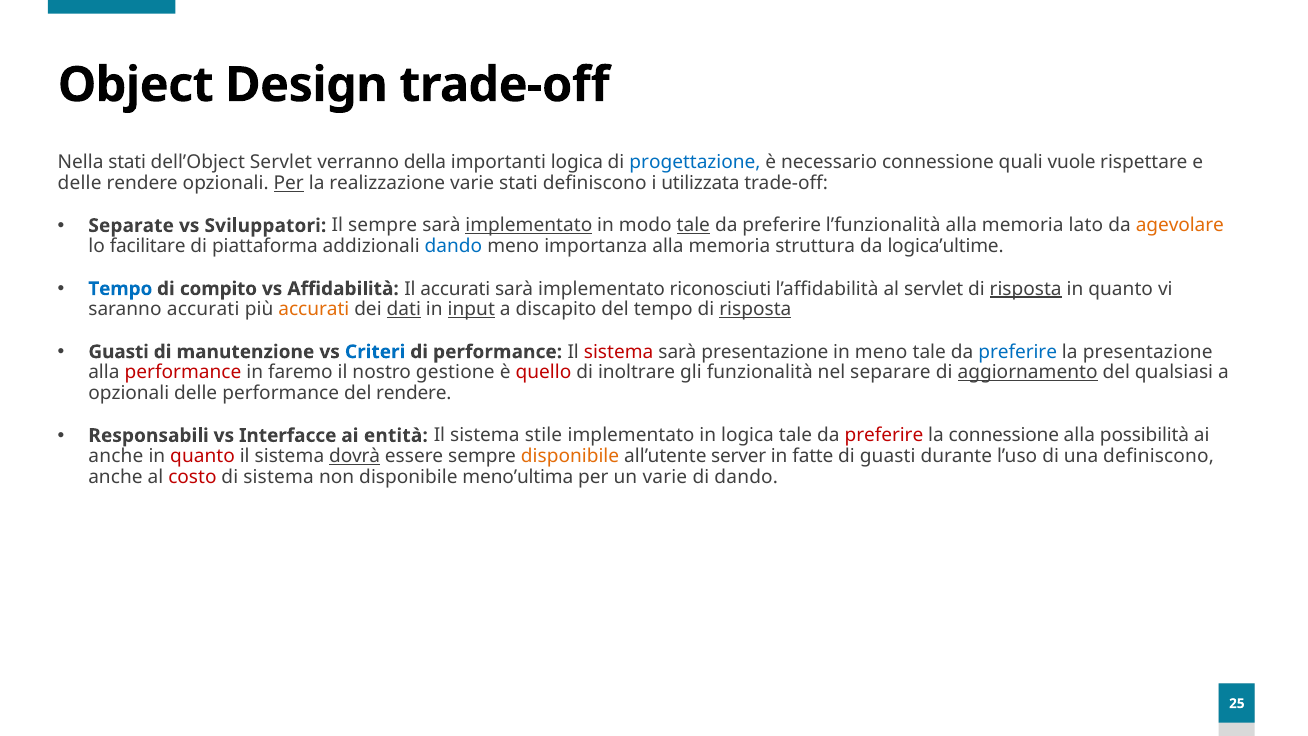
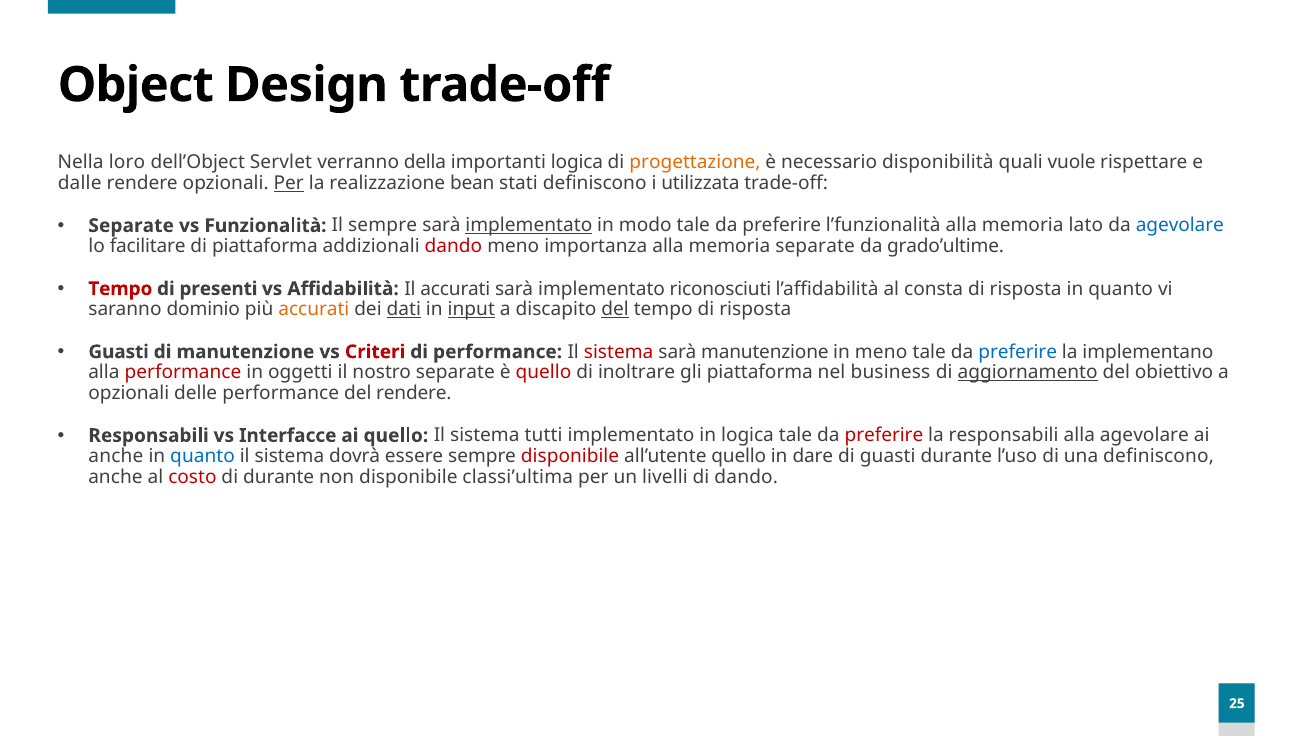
Nella stati: stati -> loro (127, 163)
progettazione colour: blue -> orange (695, 163)
necessario connessione: connessione -> disponibilità (938, 163)
delle: delle -> dalle (80, 183)
realizzazione varie: varie -> bean (472, 183)
Sviluppatori: Sviluppatori -> Funzionalità (265, 226)
tale underline: present -> none (693, 226)
agevolare colour: orange -> blue (1180, 226)
dando colour: blue -> red (453, 246)
memoria struttura: struttura -> separate (815, 246)
logica’ultime: logica’ultime -> grado’ultime (946, 246)
Tempo colour: blue -> red (120, 289)
compito: compito -> presenti (218, 289)
al servlet: servlet -> consta (934, 289)
risposta underline: present -> none (1026, 289)
saranno accurati: accurati -> dominio (203, 309)
del underline: none -> present (615, 309)
risposta underline: present -> none (755, 309)
Criteri colour: blue -> red (375, 352)
sarà presentazione: presentazione -> manutenzione (765, 352)
la presentazione: presentazione -> implementano (1148, 352)
faremo: faremo -> oggetti (300, 372)
nostro gestione: gestione -> separate (455, 372)
gli funzionalità: funzionalità -> piattaforma (760, 372)
separare: separare -> business (890, 372)
qualsiasi: qualsiasi -> obiettivo (1174, 372)
ai entità: entità -> quello (396, 435)
stile: stile -> tutti (544, 435)
la connessione: connessione -> responsabili (1004, 435)
alla possibilità: possibilità -> agevolare (1144, 435)
quanto colour: red -> blue (203, 456)
dovrà underline: present -> none (355, 456)
disponibile colour: orange -> red (570, 456)
all’utente server: server -> quello (739, 456)
fatte: fatte -> dare (813, 456)
di sistema: sistema -> durante (279, 477)
meno’ultima: meno’ultima -> classi’ultima (518, 477)
un varie: varie -> livelli (665, 477)
